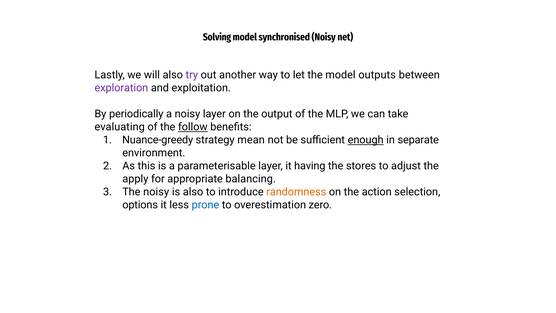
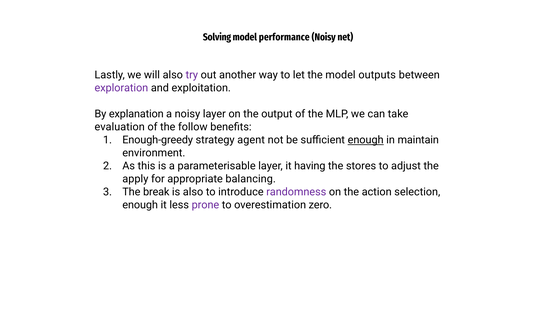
synchronised: synchronised -> performance (284, 37)
periodically: periodically -> explanation (136, 114)
evaluating: evaluating -> evaluation (120, 127)
follow underline: present -> none (193, 127)
Nuance-greedy: Nuance-greedy -> Enough-greedy (158, 140)
mean: mean -> agent (251, 140)
separate: separate -> maintain (418, 140)
The noisy: noisy -> break (156, 192)
randomness colour: orange -> purple (296, 192)
options: options -> enough (140, 205)
prone colour: blue -> purple (205, 205)
